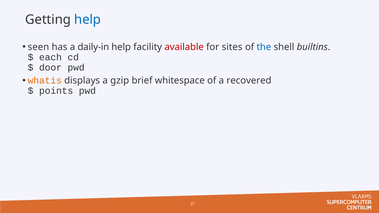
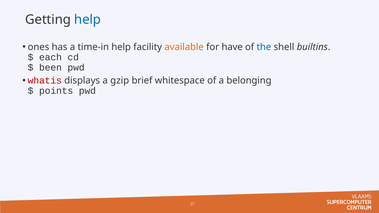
seen: seen -> ones (38, 47)
daily-in: daily-in -> time-in (93, 47)
available colour: red -> orange (184, 47)
sites: sites -> have (232, 47)
door: door -> been (50, 67)
whatis colour: orange -> red (45, 81)
recovered: recovered -> belonging (249, 81)
